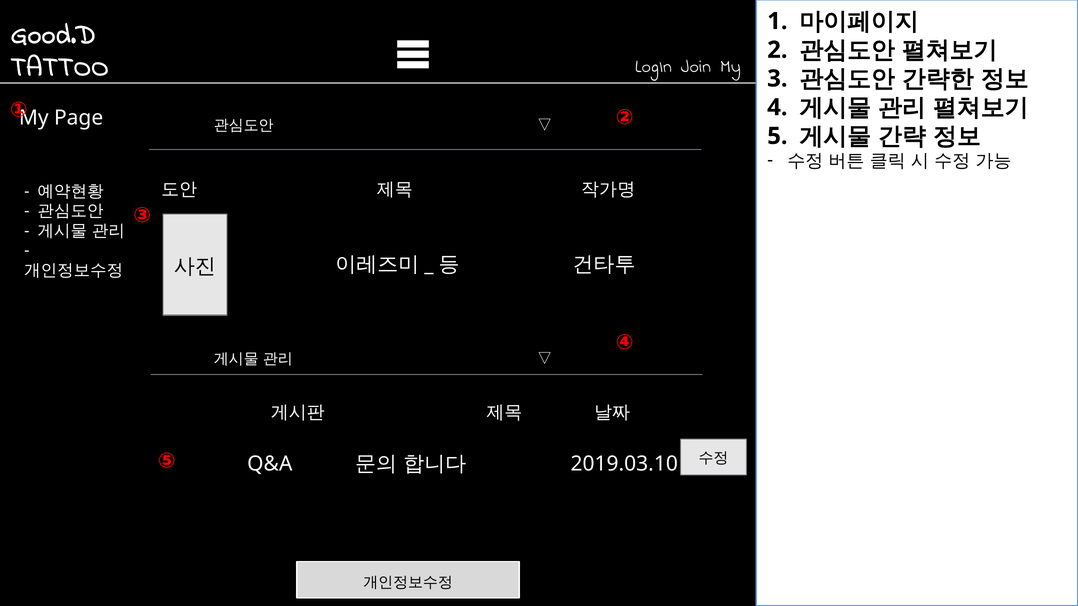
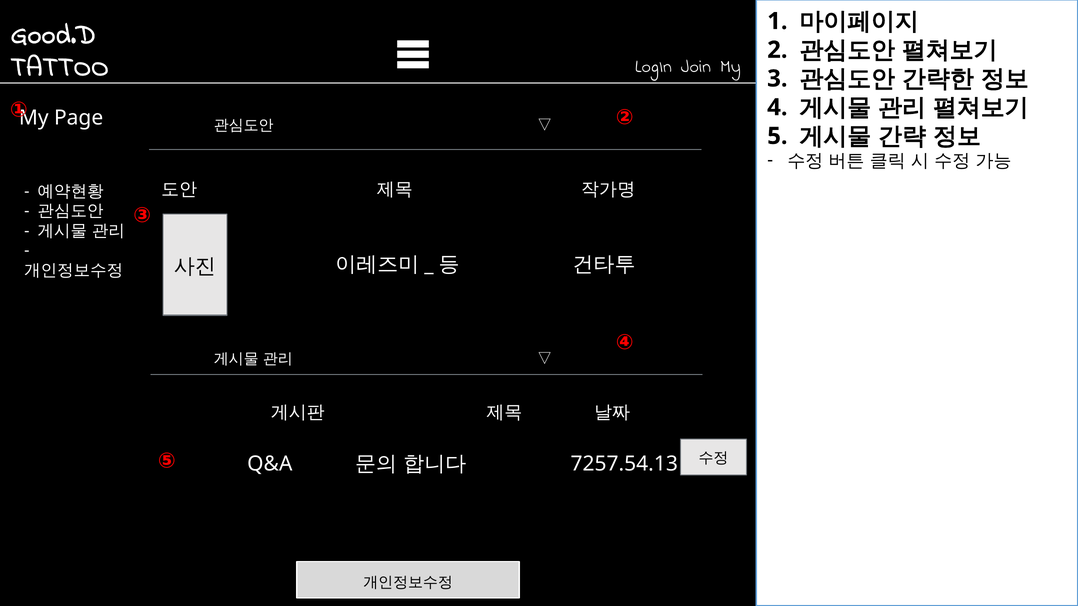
2019.03.10: 2019.03.10 -> 7257.54.13 (624, 464)
